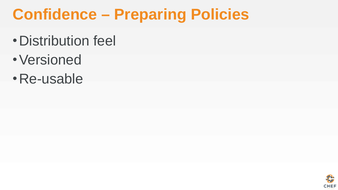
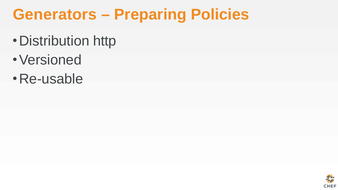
Confidence: Confidence -> Generators (55, 15)
feel: feel -> http (105, 41)
